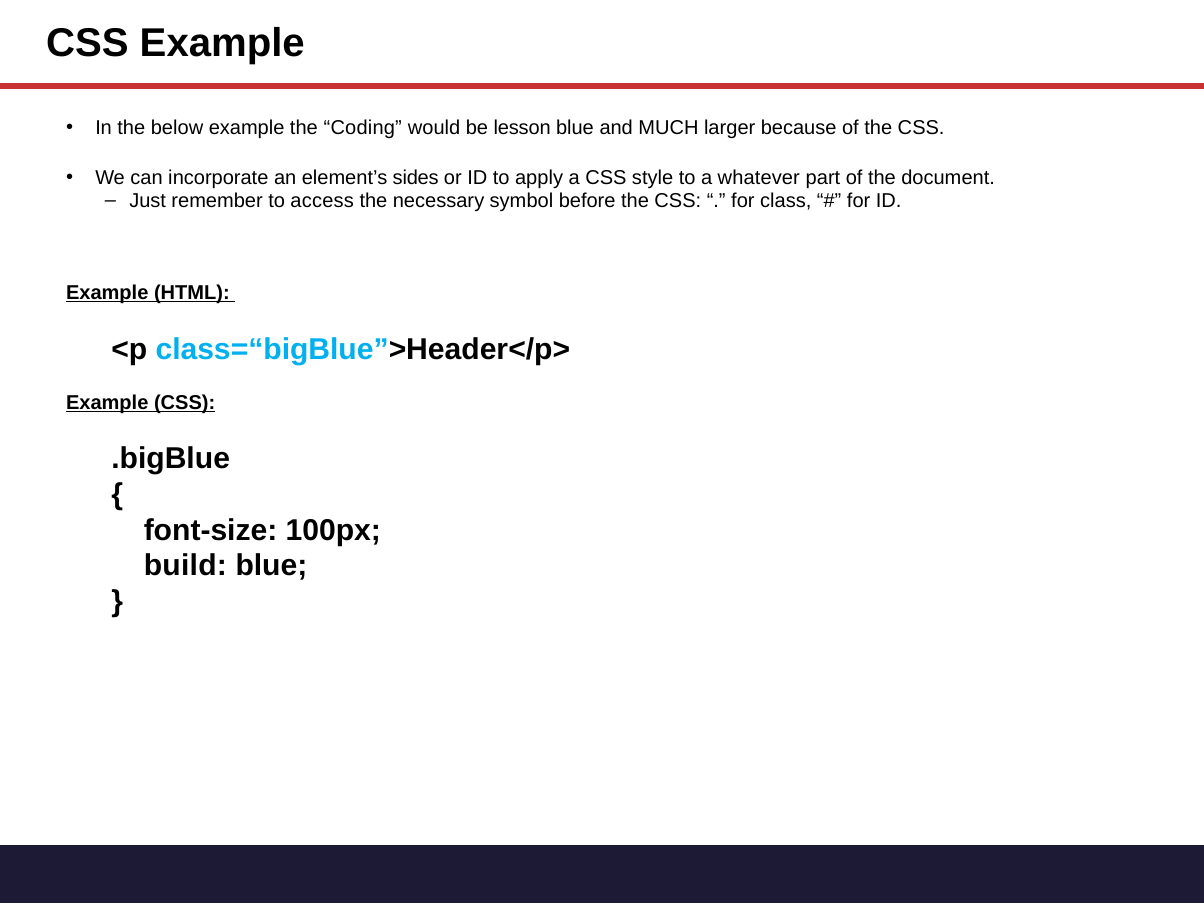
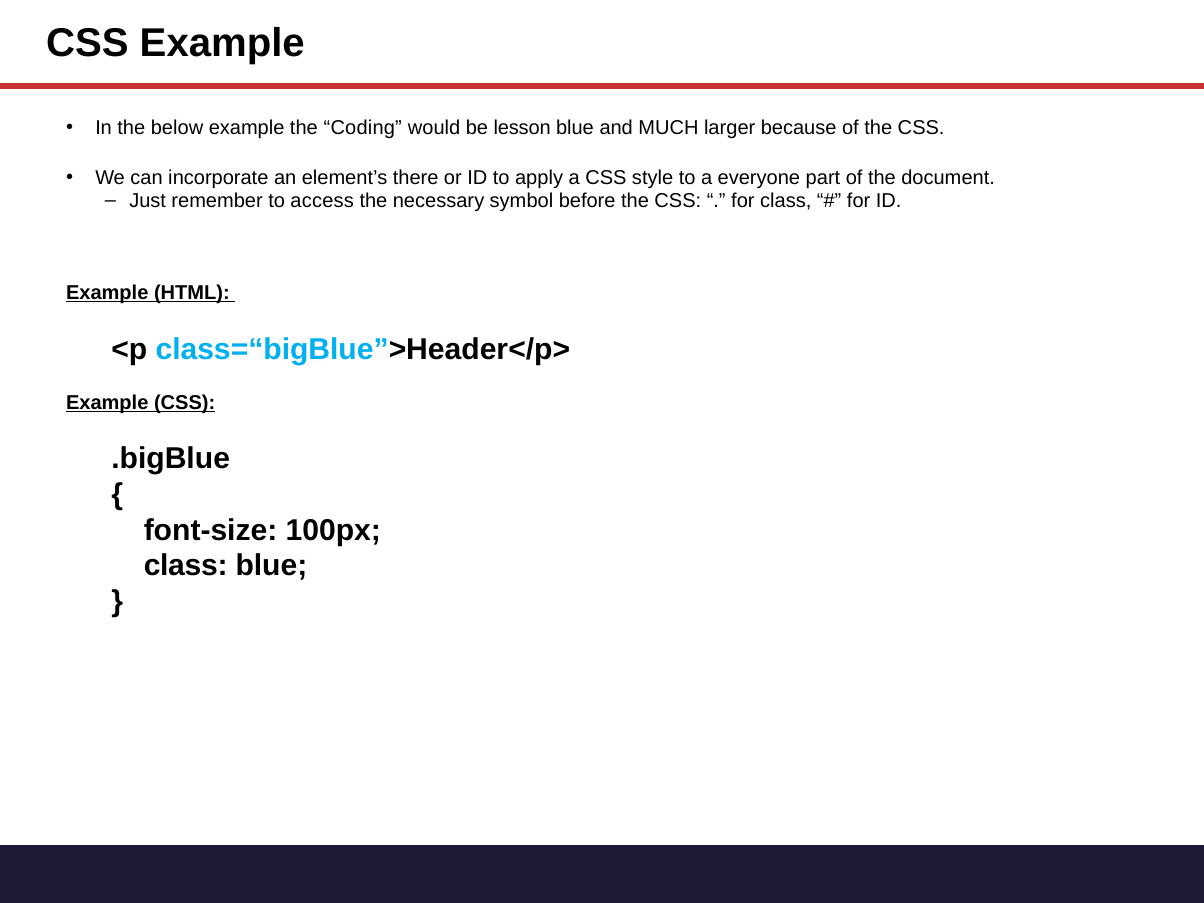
sides: sides -> there (416, 178)
whatever: whatever -> everyone (759, 178)
build: build -> class (186, 566)
